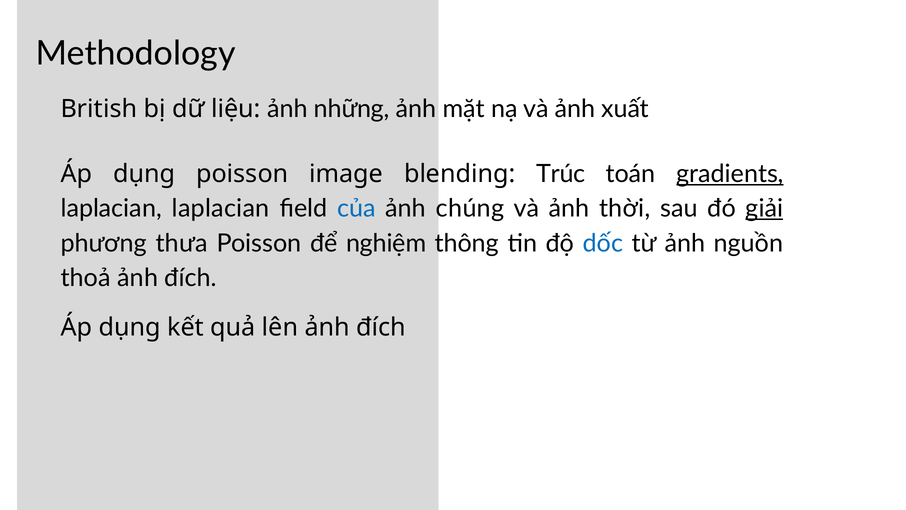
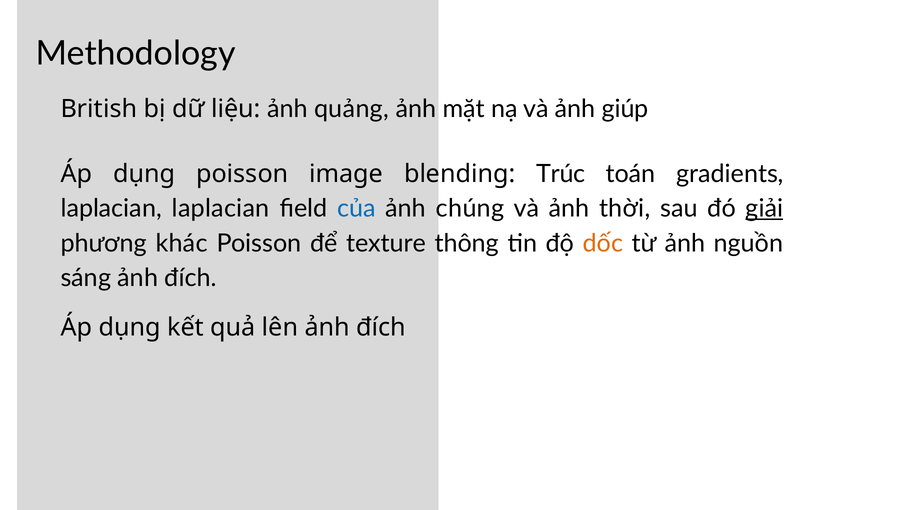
những: những -> quảng (351, 109)
xuất: xuất -> giúp (625, 109)
gradients underline: present -> none (730, 174)
thưa: thưa -> khác (182, 243)
nghiệm: nghiệm -> texture (386, 243)
dốc colour: blue -> orange (603, 243)
thoả: thoả -> sáng (86, 278)
